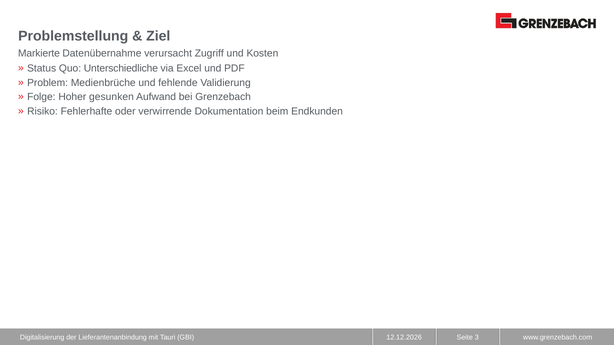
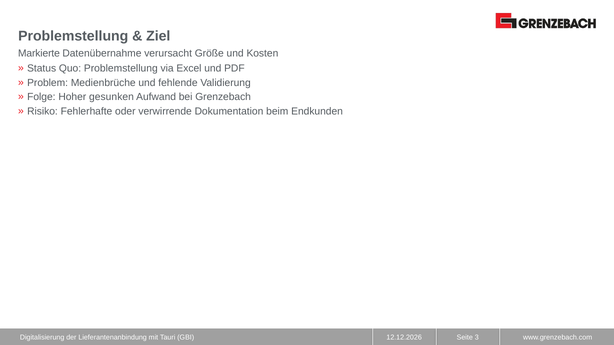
Zugriff: Zugriff -> Größe (209, 53)
Quo Unterschiedliche: Unterschiedliche -> Problemstellung (121, 69)
